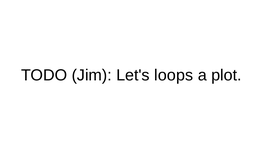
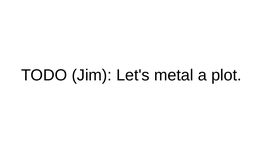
loops: loops -> metal (174, 75)
